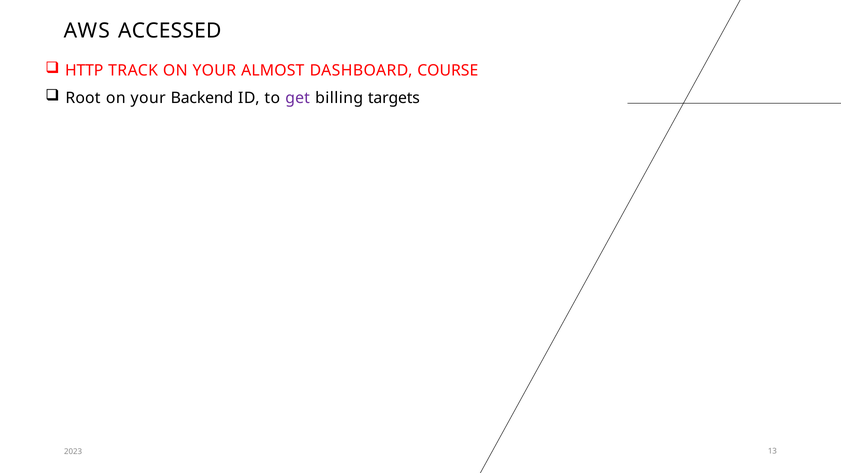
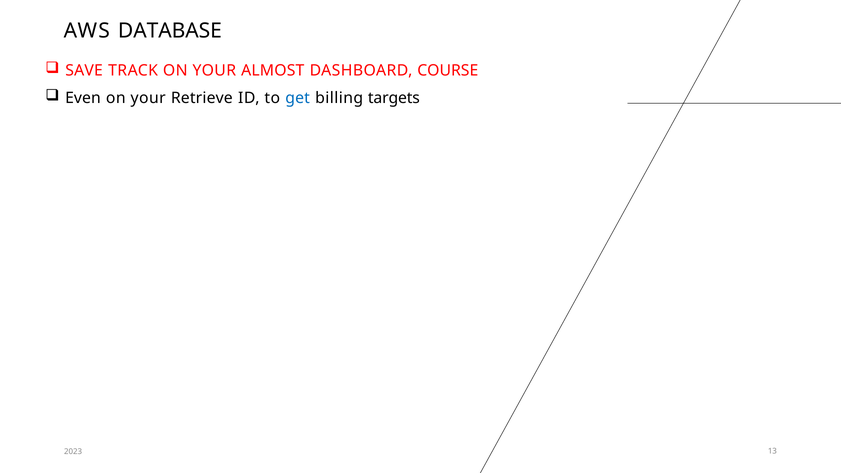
ACCESSED: ACCESSED -> DATABASE (170, 31)
HTTP: HTTP -> SAVE (84, 71)
Root: Root -> Even (83, 98)
Backend: Backend -> Retrieve (202, 98)
get colour: purple -> blue (298, 98)
